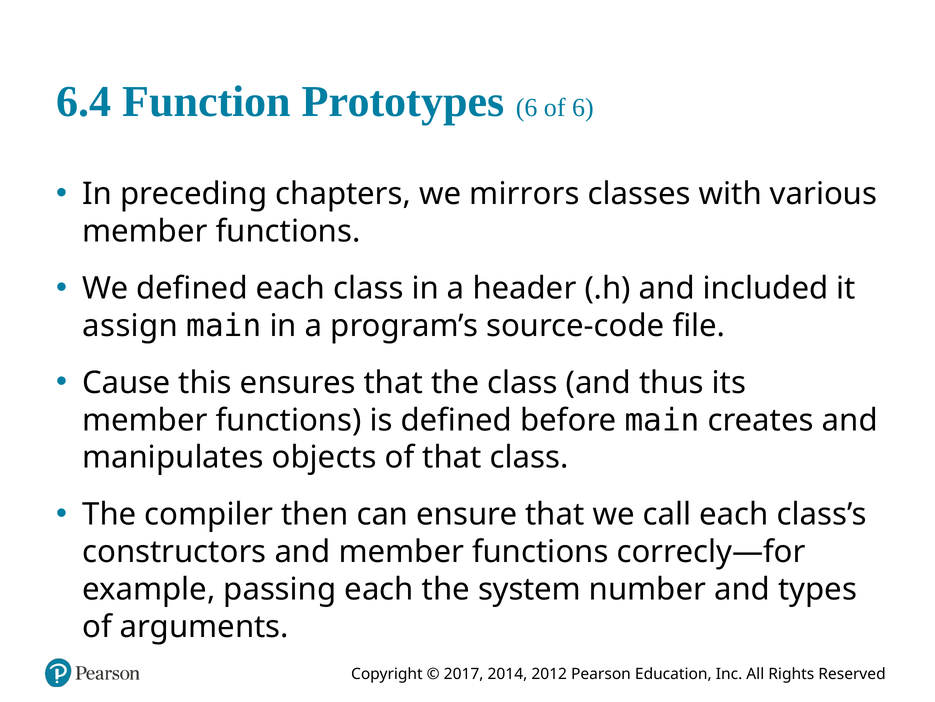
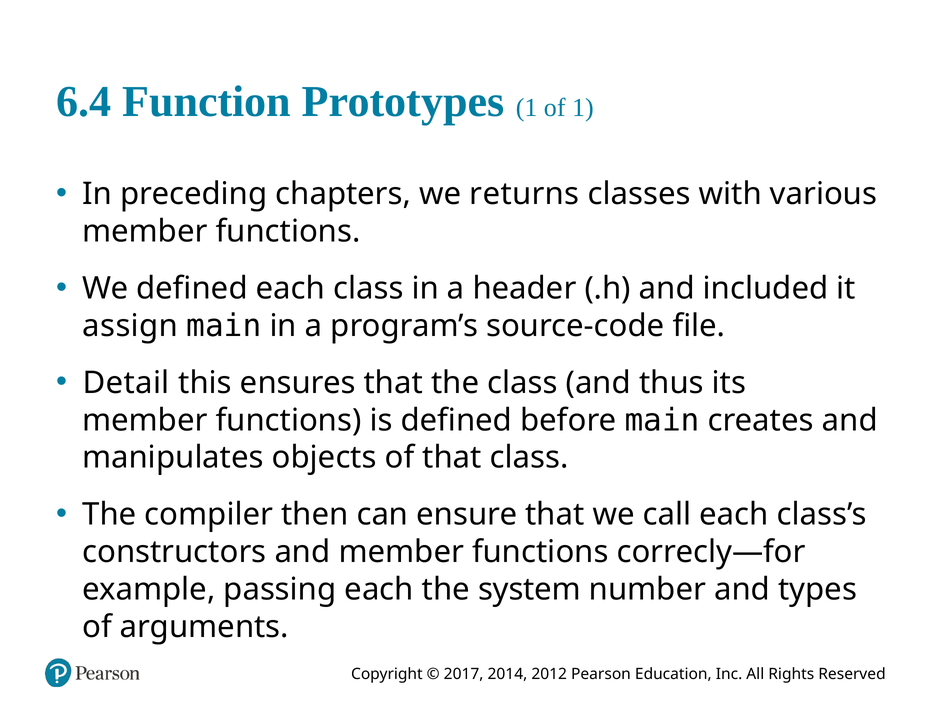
Prototypes 6: 6 -> 1 (527, 107)
of 6: 6 -> 1 (583, 107)
mirrors: mirrors -> returns (524, 194)
Cause: Cause -> Detail (126, 382)
